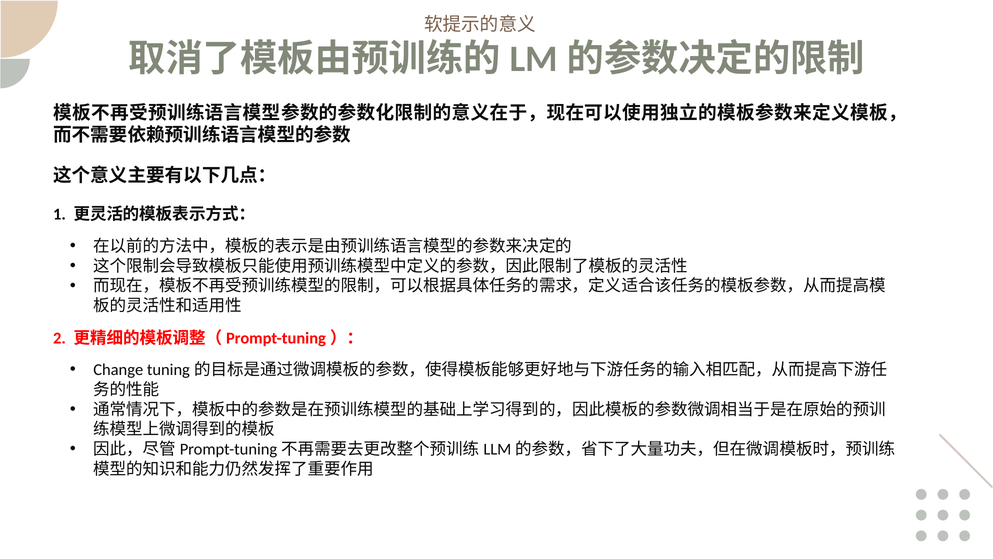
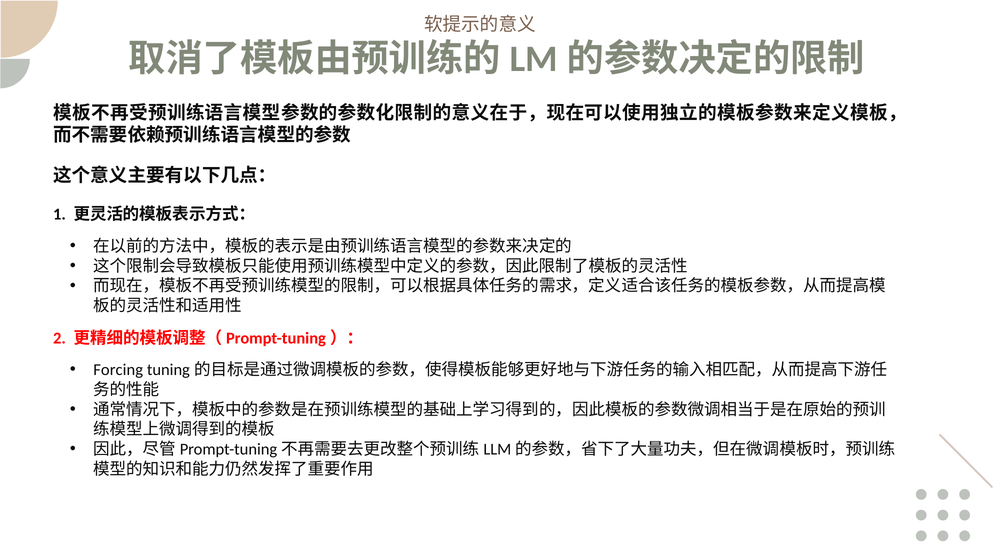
Change: Change -> Forcing (118, 370)
